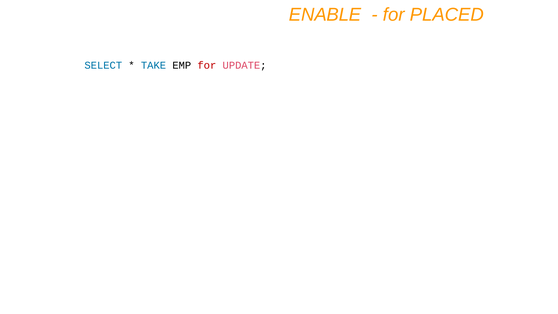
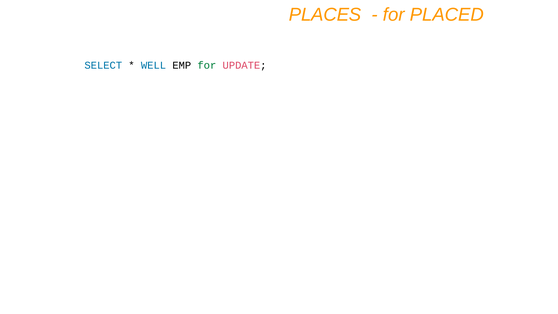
ENABLE: ENABLE -> PLACES (325, 15)
TAKE: TAKE -> WELL (154, 65)
for colour: red -> green (207, 65)
